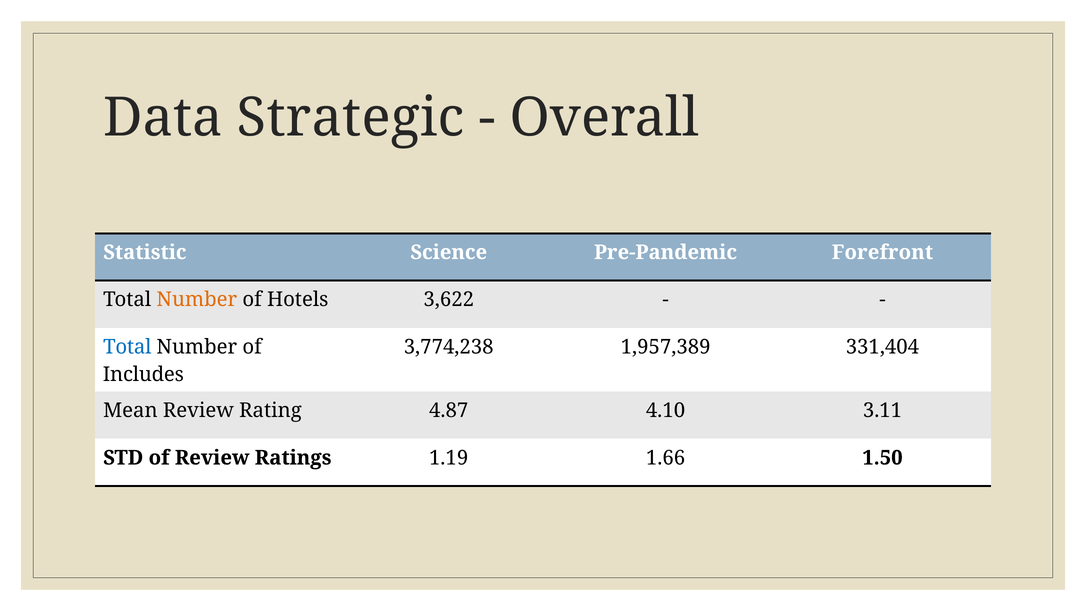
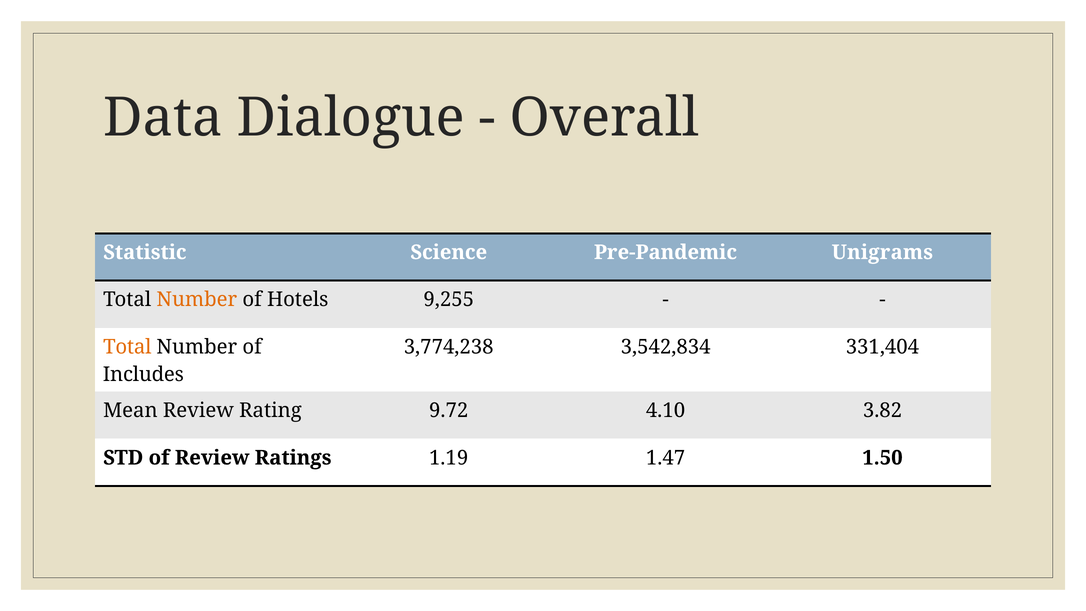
Strategic: Strategic -> Dialogue (351, 118)
Forefront: Forefront -> Unigrams (882, 252)
3,622: 3,622 -> 9,255 (449, 300)
Total colour: blue -> orange (127, 347)
1,957,389: 1,957,389 -> 3,542,834 (666, 347)
4.87: 4.87 -> 9.72 (449, 410)
3.11: 3.11 -> 3.82 (882, 410)
1.66: 1.66 -> 1.47 (666, 458)
